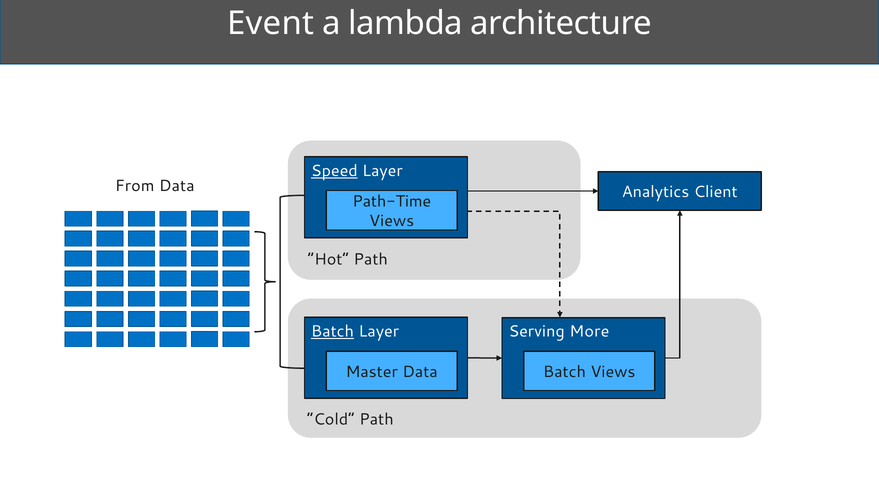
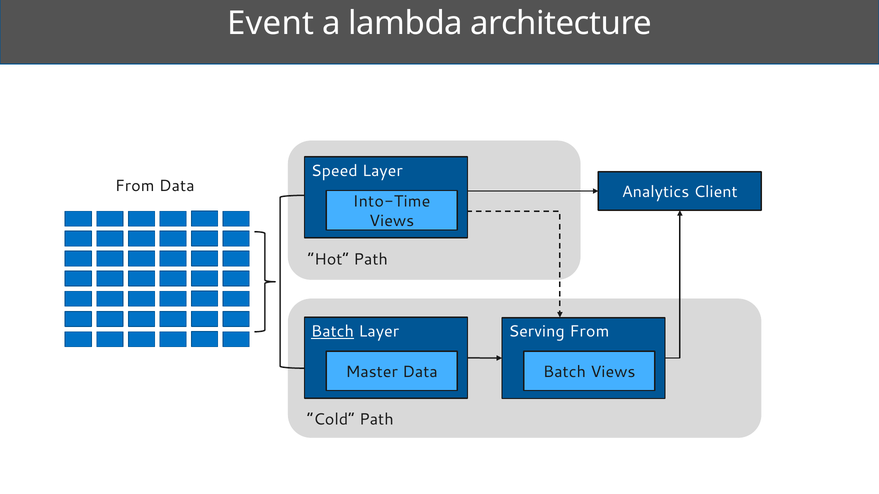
Speed underline: present -> none (334, 171)
Path-Time: Path-Time -> Into-Time (392, 202)
Serving More: More -> From (589, 332)
